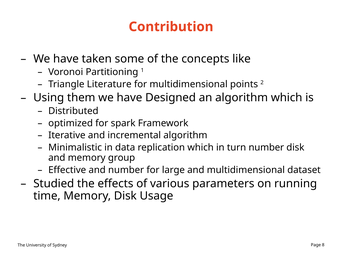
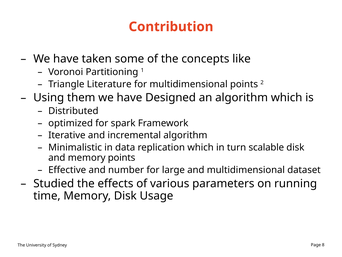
turn number: number -> scalable (266, 147)
memory group: group -> points (122, 157)
